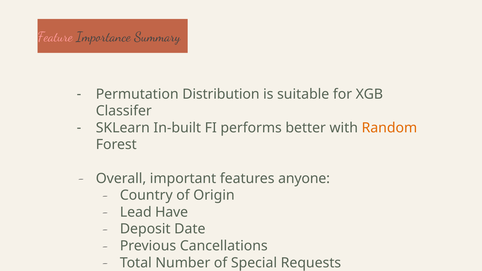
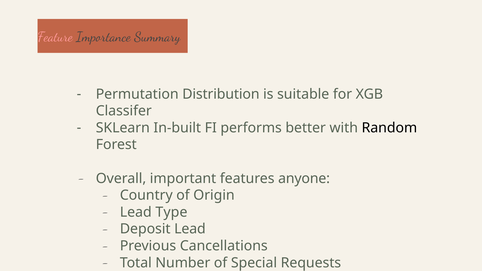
Random colour: orange -> black (389, 128)
Have: Have -> Type (171, 212)
Deposit Date: Date -> Lead (190, 229)
